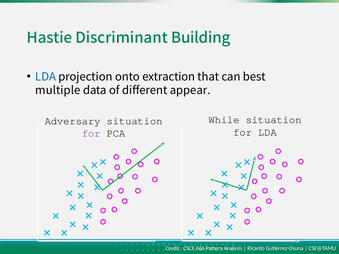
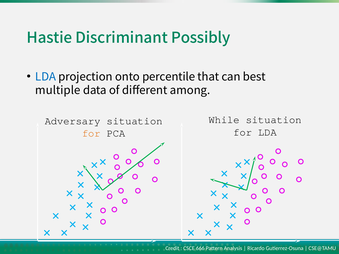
Building: Building -> Possibly (201, 38)
extraction: extraction -> percentile (169, 77)
appear: appear -> among (190, 91)
for colour: purple -> orange (91, 133)
